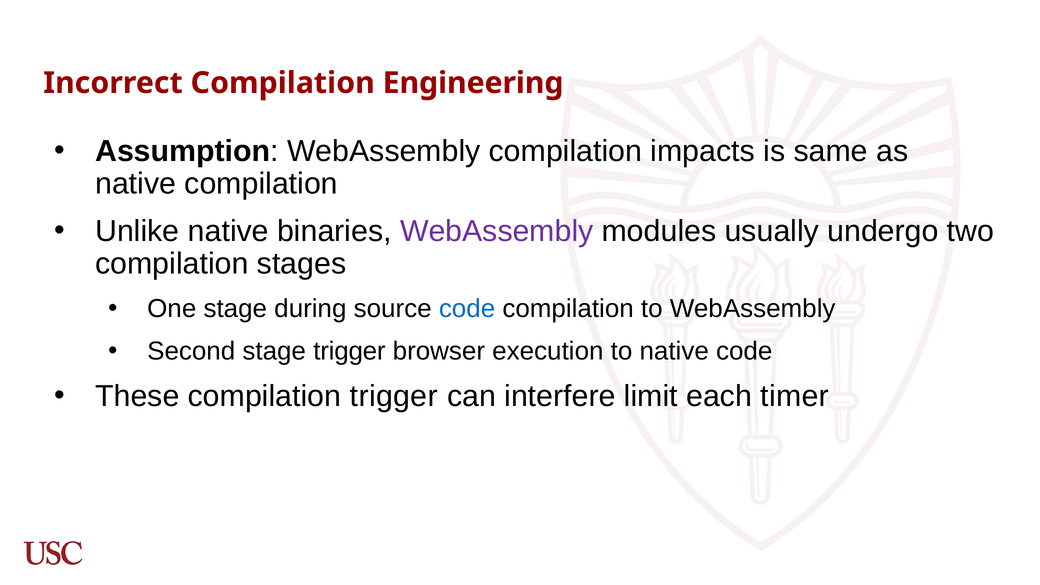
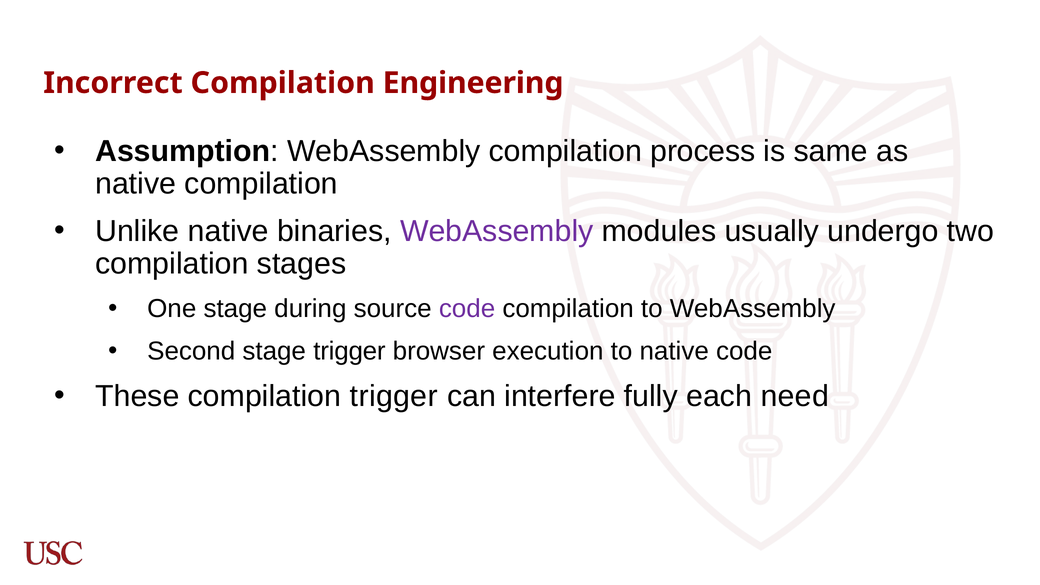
impacts: impacts -> process (703, 151)
code colour: blue -> purple (467, 309)
limit: limit -> fully (651, 396)
timer: timer -> need (795, 396)
